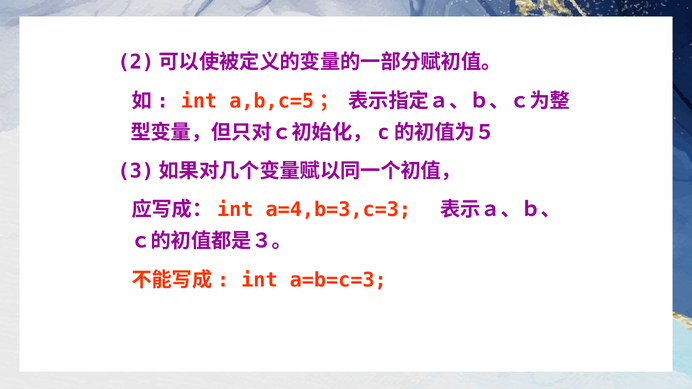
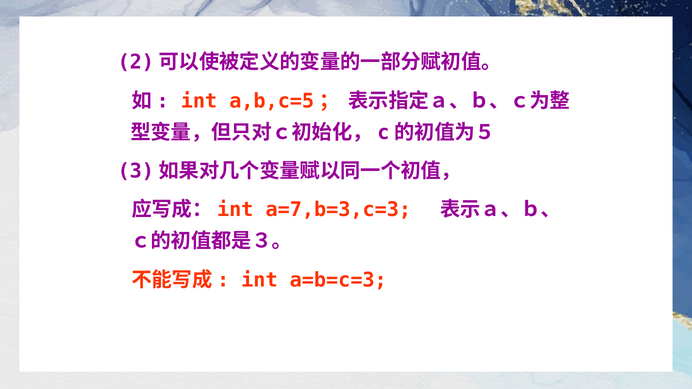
a=4,b=3,c=3: a=4,b=3,c=3 -> a=7,b=3,c=3 (338, 210)
